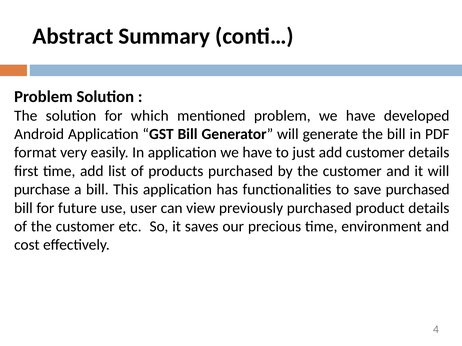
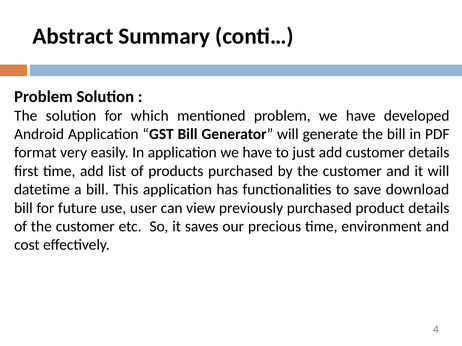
purchase: purchase -> datetime (42, 190)
save purchased: purchased -> download (417, 190)
